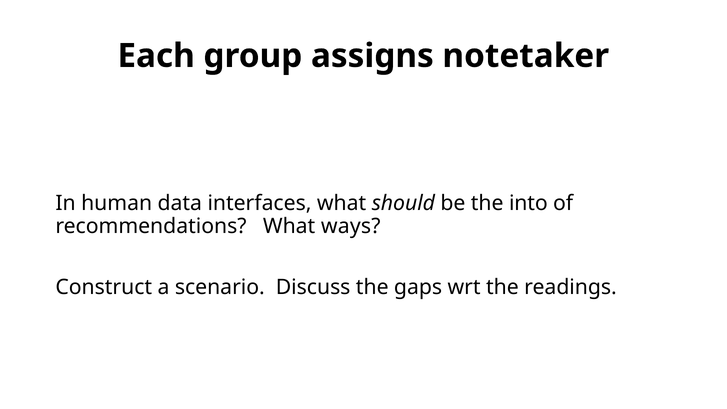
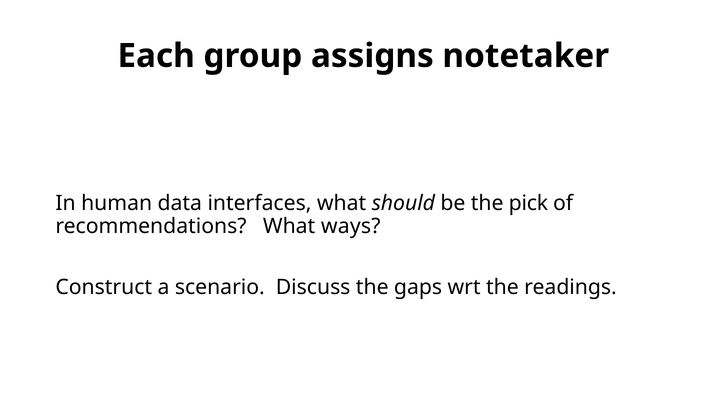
into: into -> pick (528, 203)
